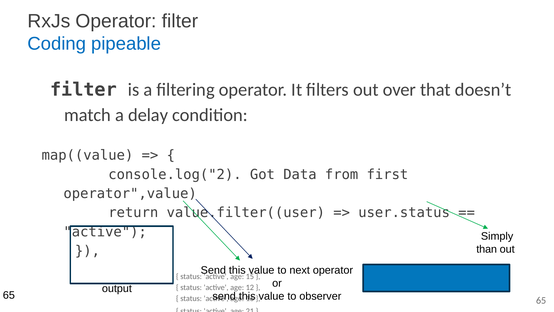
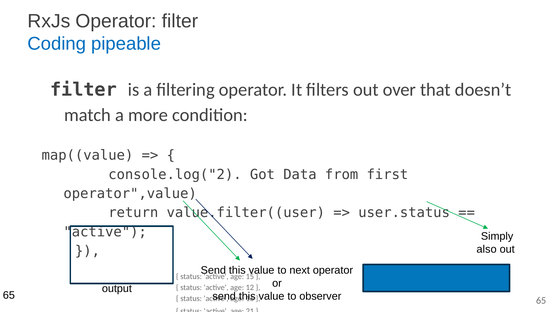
delay: delay -> more (148, 115)
than: than -> also (487, 249)
